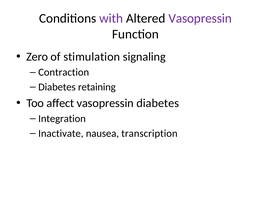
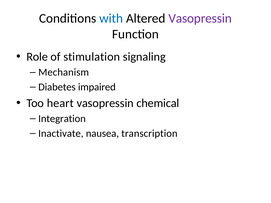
with colour: purple -> blue (111, 18)
Zero: Zero -> Role (37, 57)
Contraction: Contraction -> Mechanism (64, 72)
retaining: retaining -> impaired (97, 87)
affect: affect -> heart (60, 103)
vasopressin diabetes: diabetes -> chemical (158, 103)
